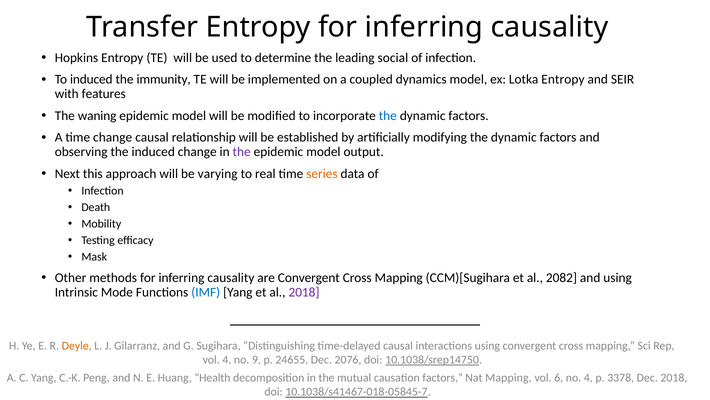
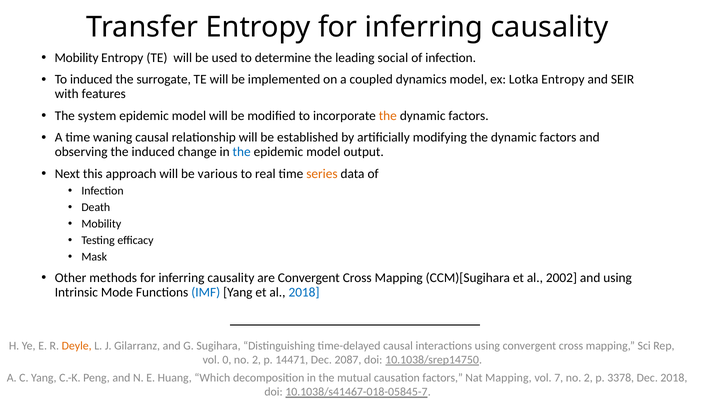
Hopkins: Hopkins -> Mobility (77, 58)
immunity: immunity -> surrogate (164, 79)
waning: waning -> system (97, 116)
the colour: blue -> orange (388, 116)
time change: change -> waning (113, 137)
the colour: purple -> blue (242, 152)
varying: varying -> various (218, 174)
2082: 2082 -> 2002 (561, 278)
2018 colour: purple -> blue (304, 292)
vol 4: 4 -> 0 (227, 359)
9: 9 -> 2 (256, 359)
24655: 24655 -> 14471 (292, 359)
2076: 2076 -> 2087 (348, 359)
Health: Health -> Which (212, 377)
6: 6 -> 7 (559, 377)
4: 4 -> 2 (588, 377)
